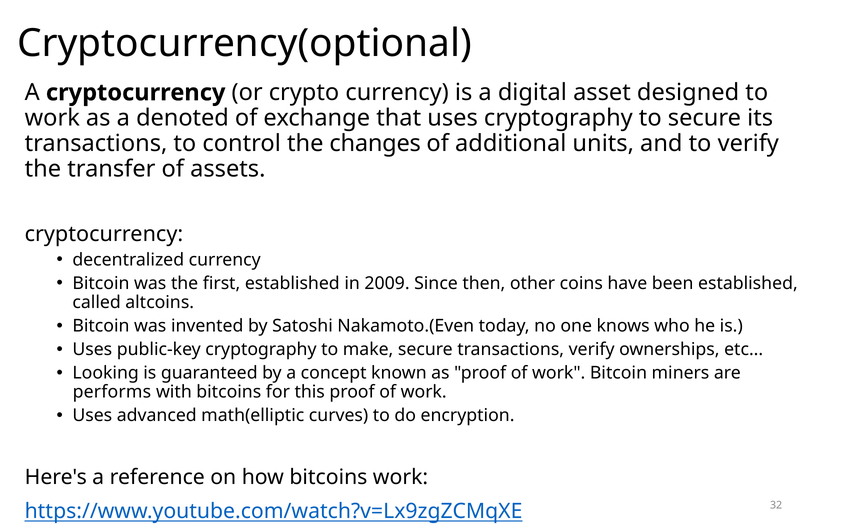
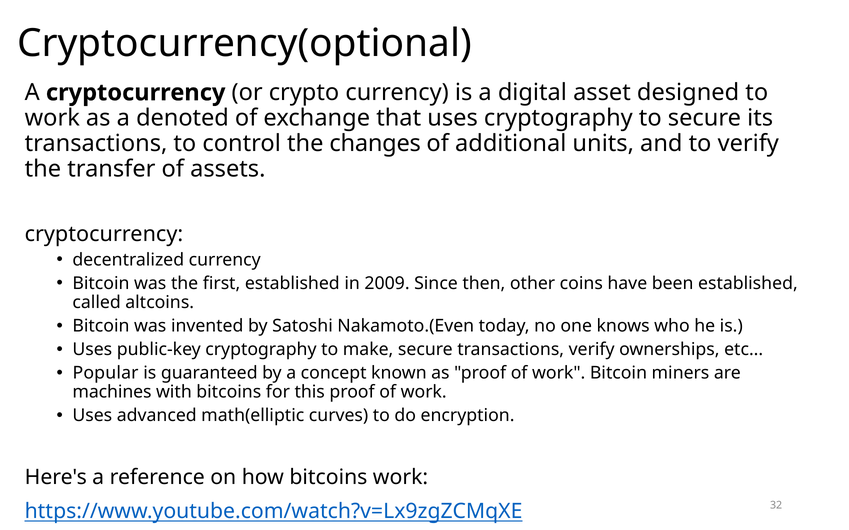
Looking: Looking -> Popular (106, 373)
performs: performs -> machines (112, 393)
